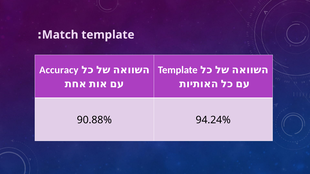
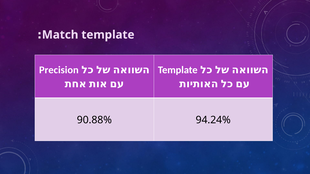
Accuracy: Accuracy -> Precision (59, 70)
